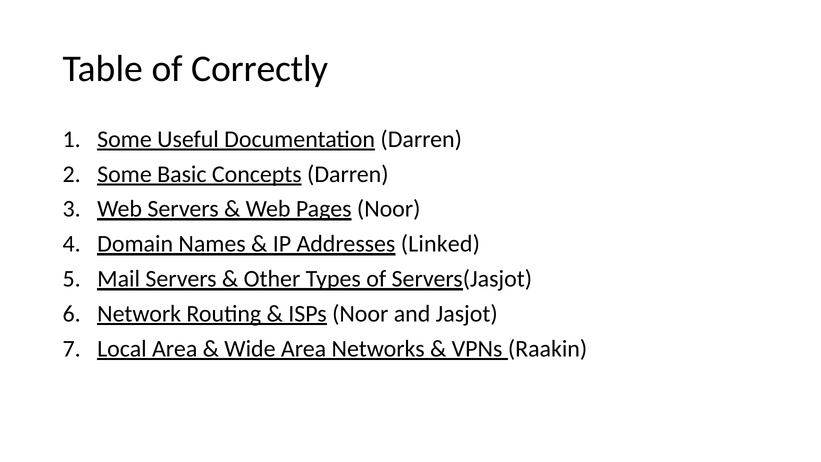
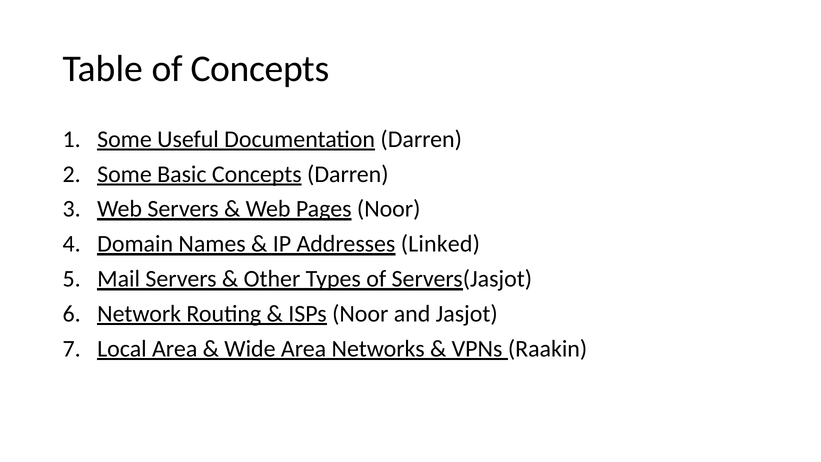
of Correctly: Correctly -> Concepts (260, 69)
